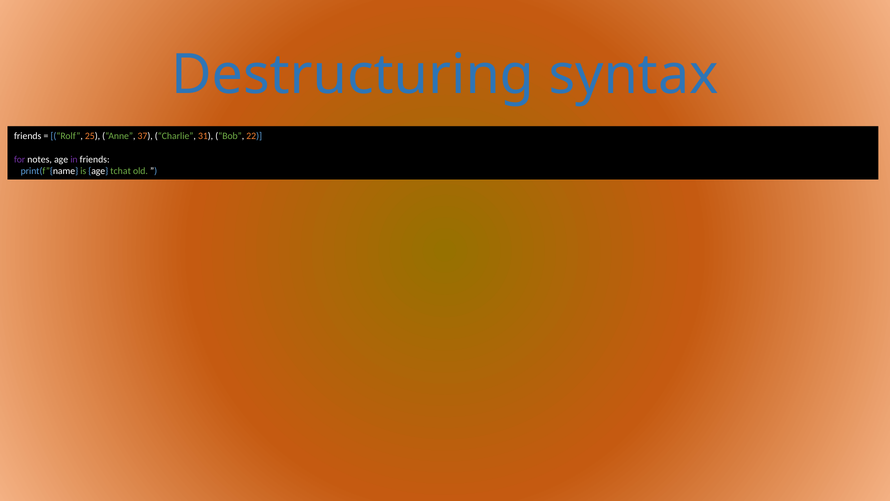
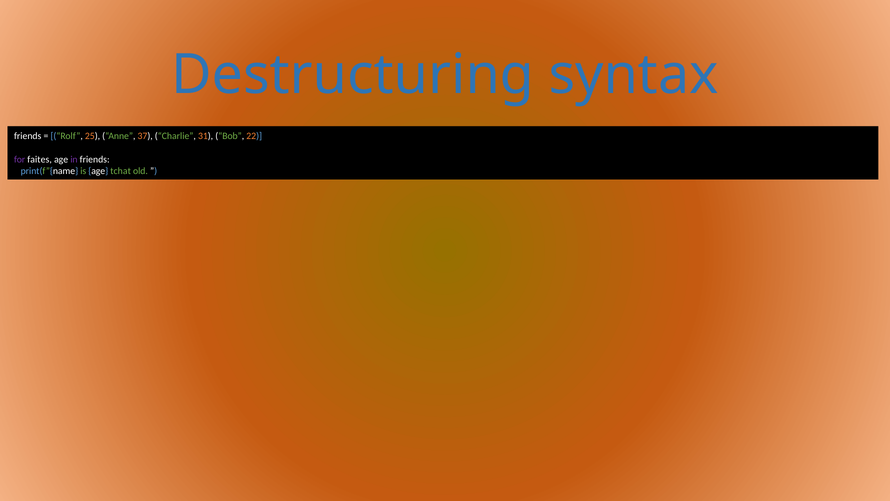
notes: notes -> faites (40, 159)
